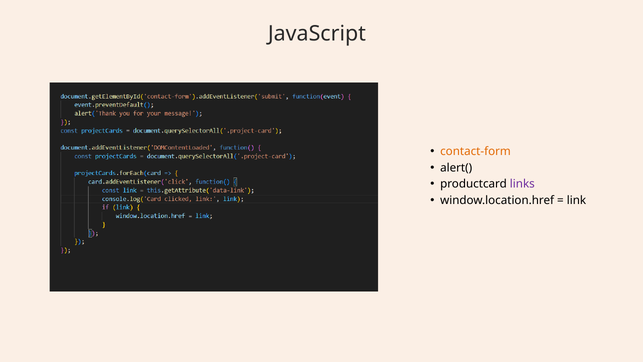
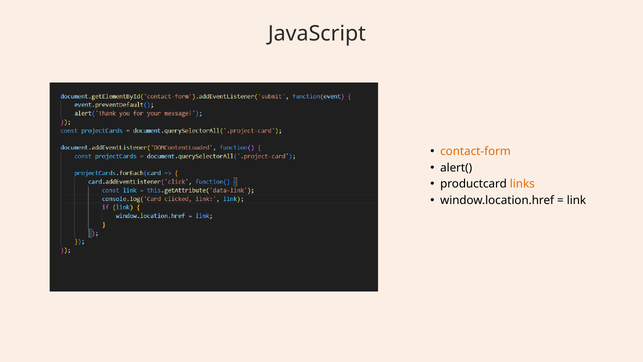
links colour: purple -> orange (522, 184)
